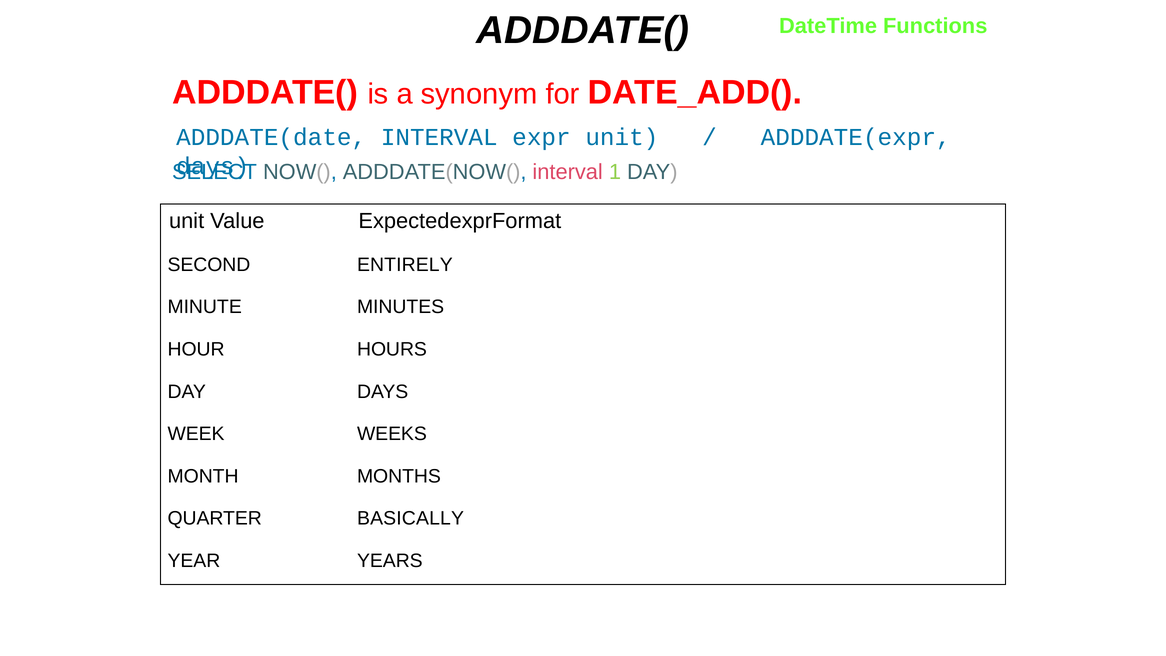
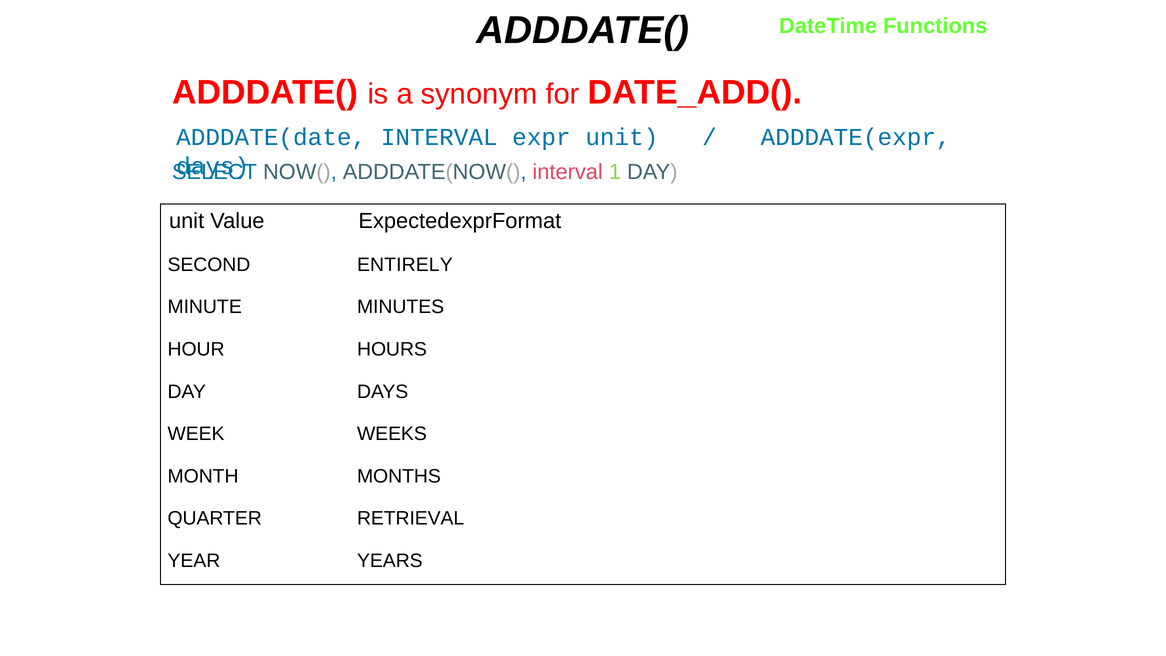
BASICALLY: BASICALLY -> RETRIEVAL (411, 518)
